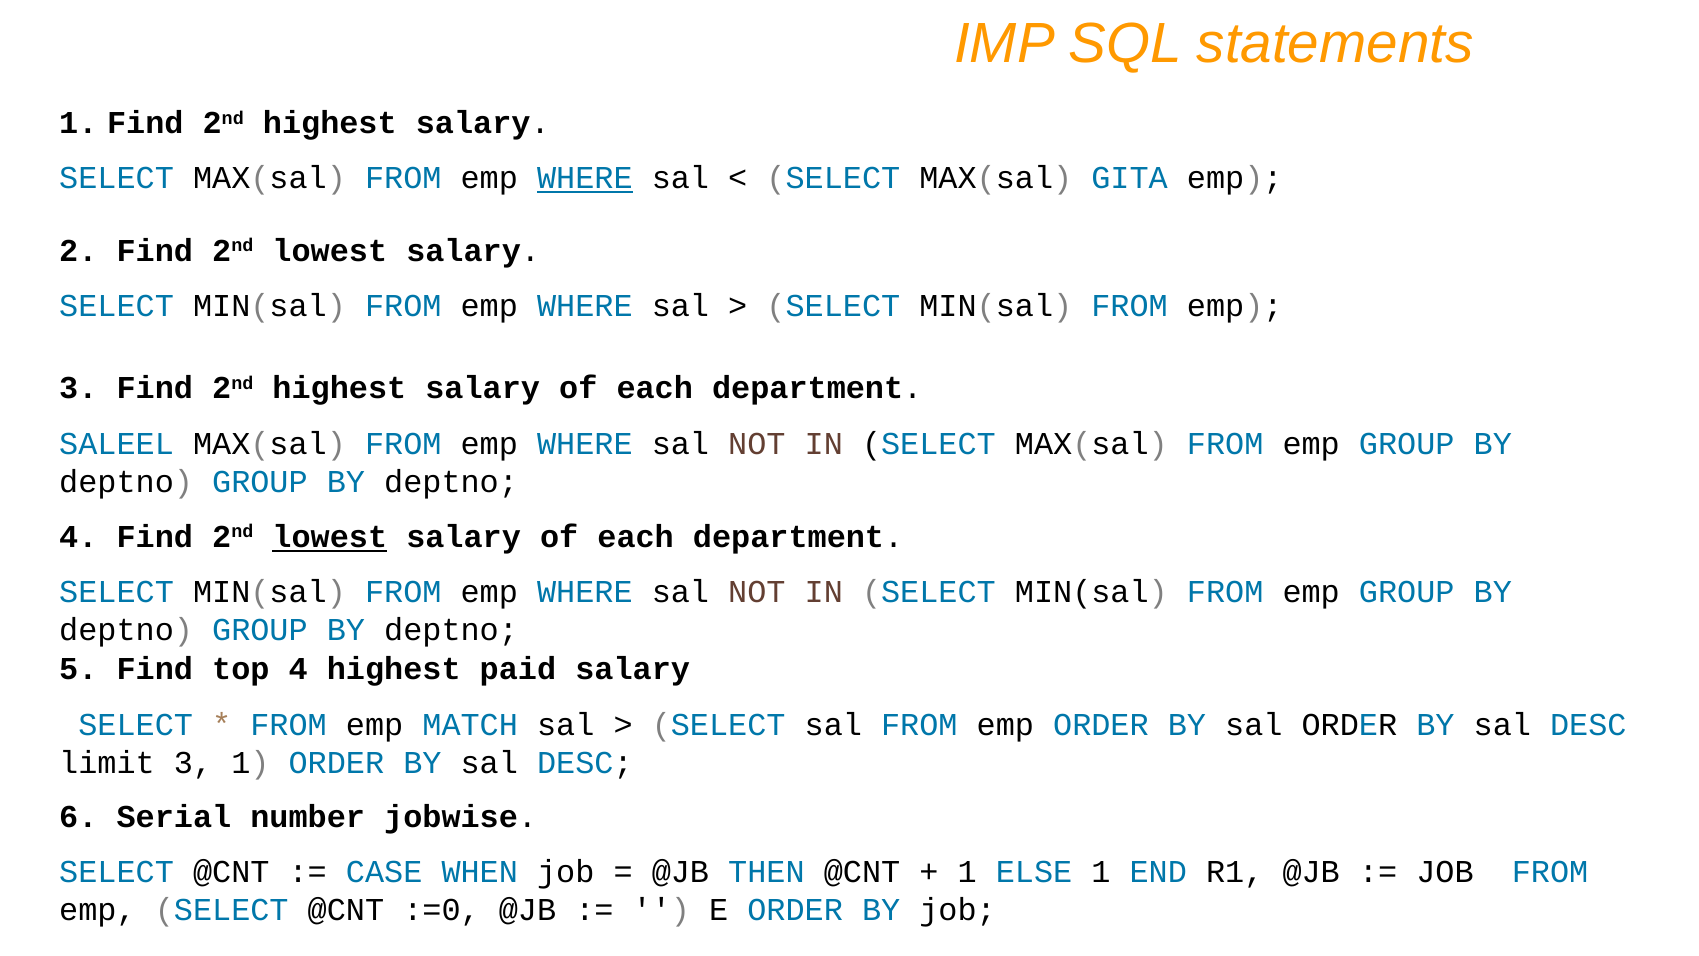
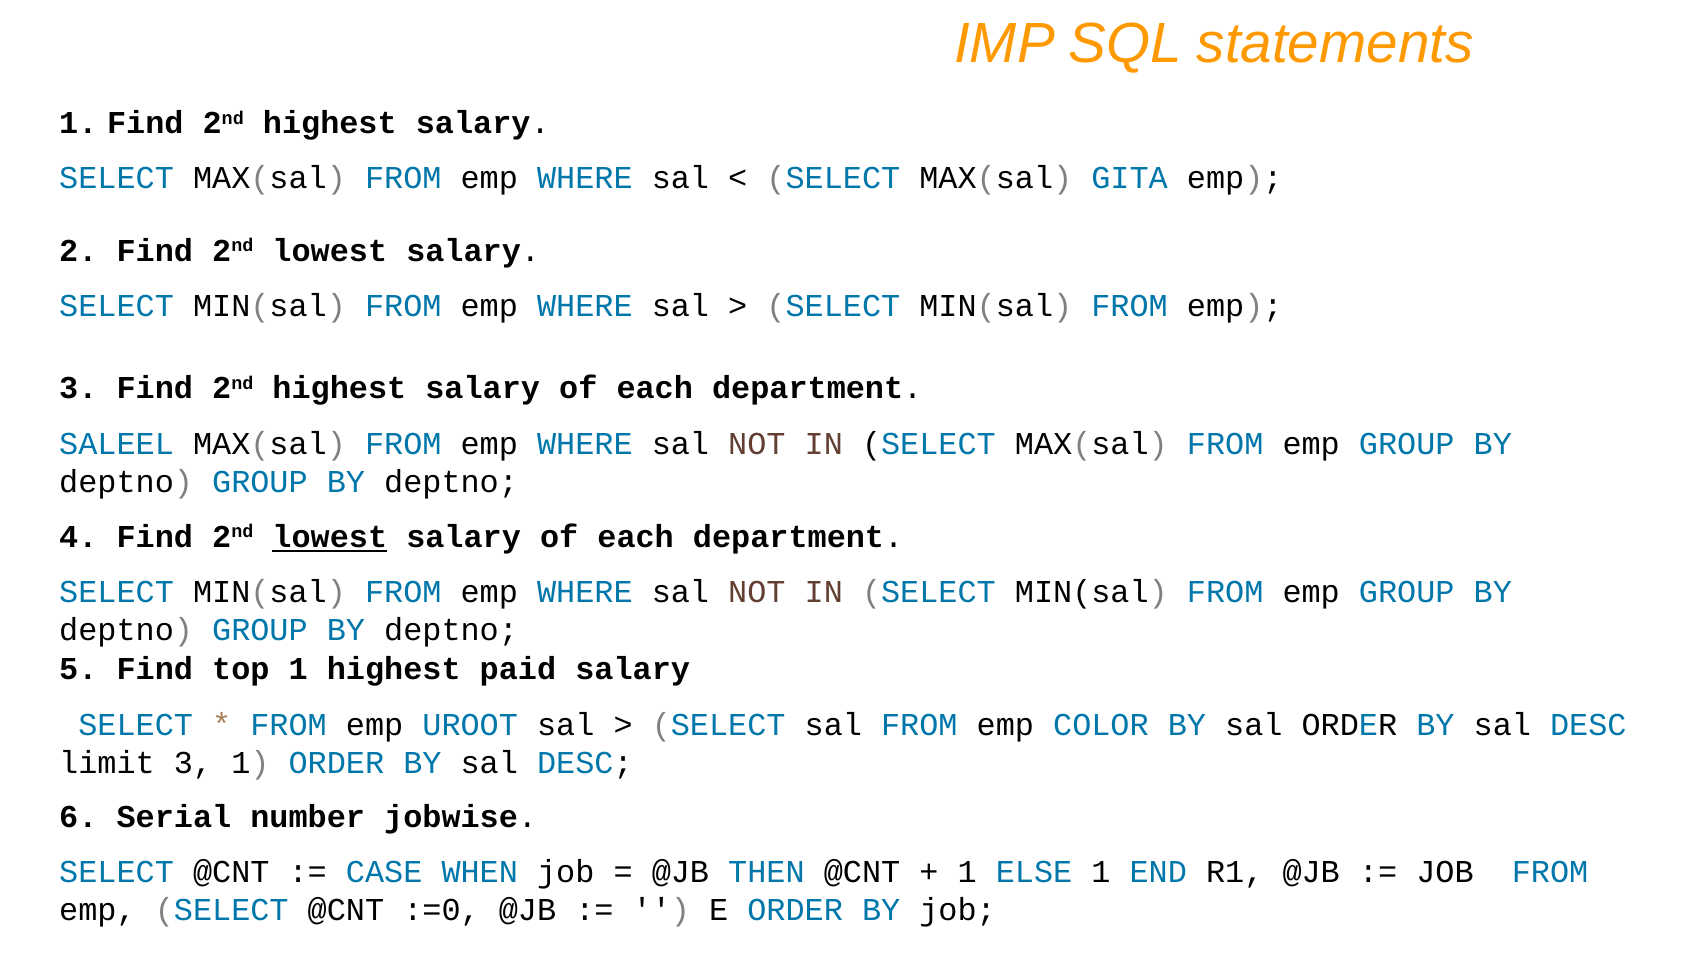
WHERE underline: present -> none (585, 178)
top 4: 4 -> 1 (298, 669)
MATCH: MATCH -> UROOT (470, 724)
emp ORDER: ORDER -> COLOR (1101, 724)
